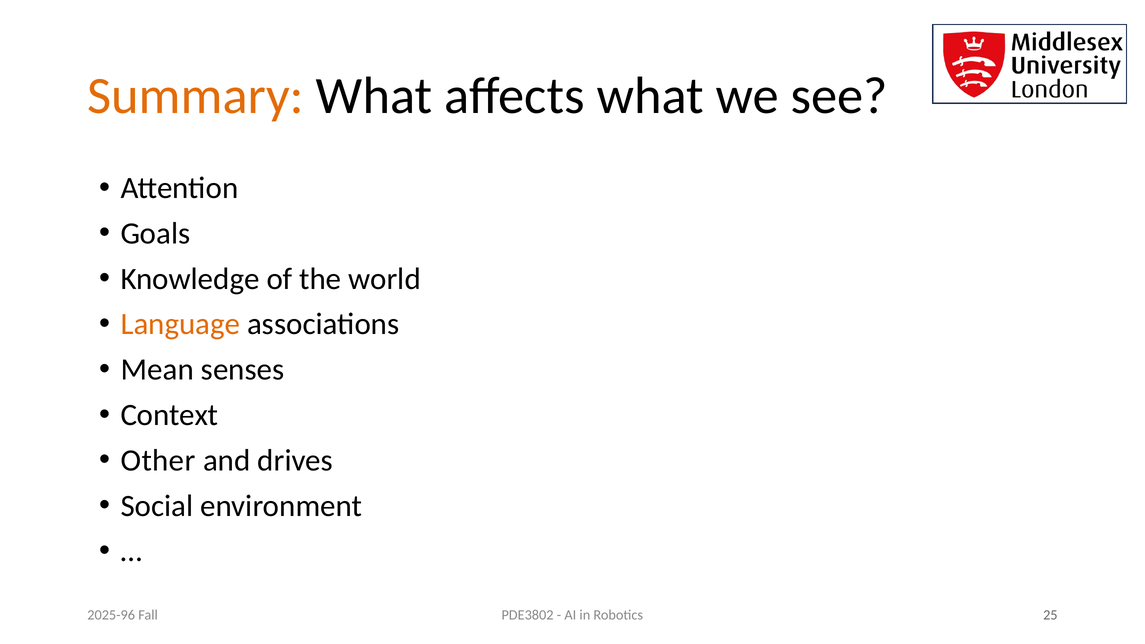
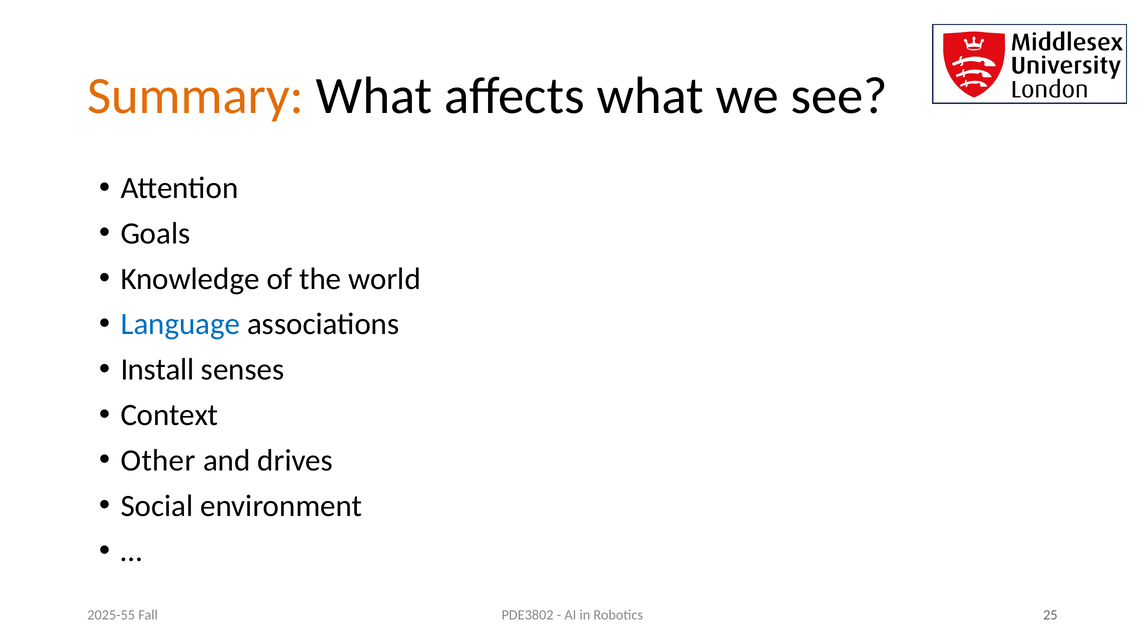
Language colour: orange -> blue (180, 324)
Mean: Mean -> Install (157, 370)
2025-96: 2025-96 -> 2025-55 (111, 615)
